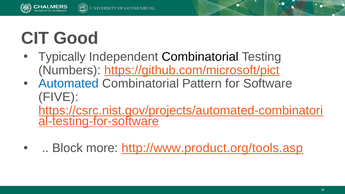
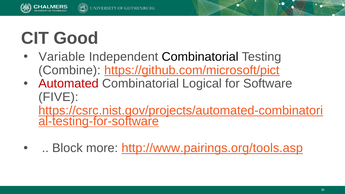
Typically: Typically -> Variable (62, 57)
Numbers: Numbers -> Combine (69, 70)
Automated colour: blue -> red (68, 84)
Pattern: Pattern -> Logical (202, 84)
http://www.product.org/tools.asp: http://www.product.org/tools.asp -> http://www.pairings.org/tools.asp (212, 148)
